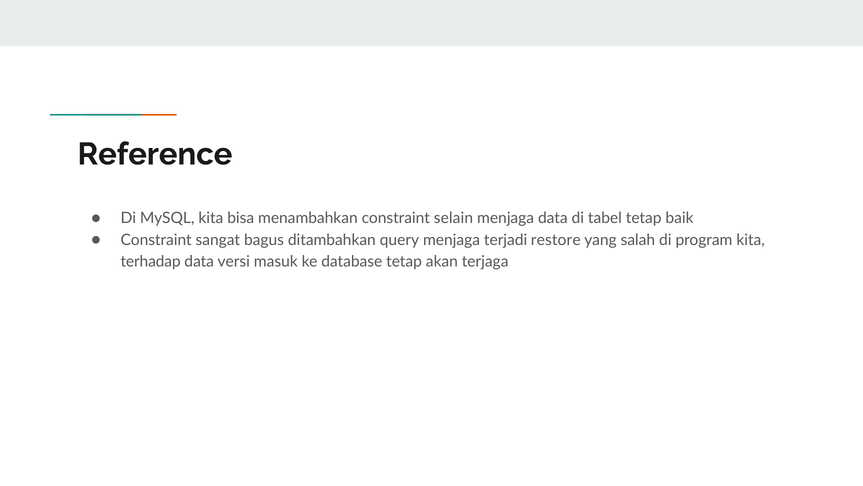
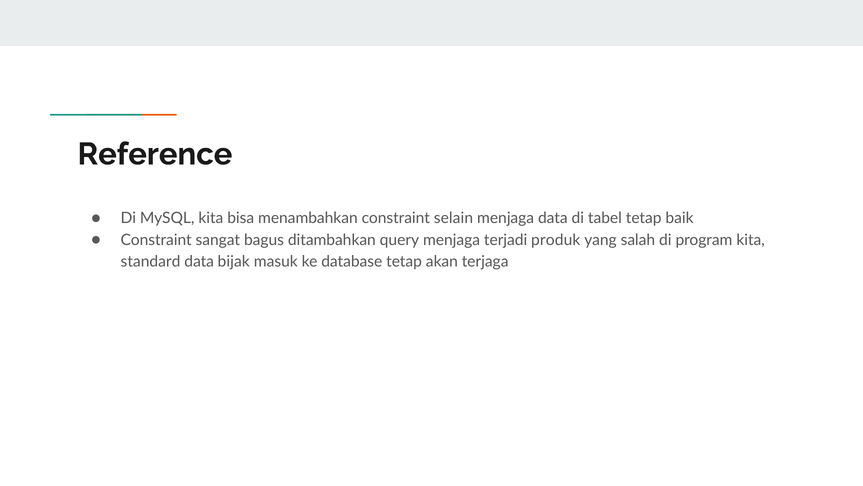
restore: restore -> produk (556, 240)
terhadap: terhadap -> standard (151, 261)
versi: versi -> bijak (234, 261)
